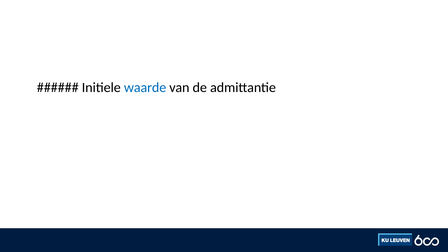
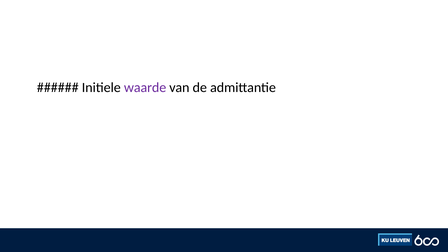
waarde colour: blue -> purple (145, 88)
